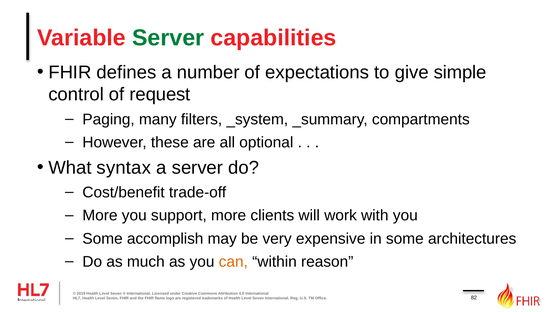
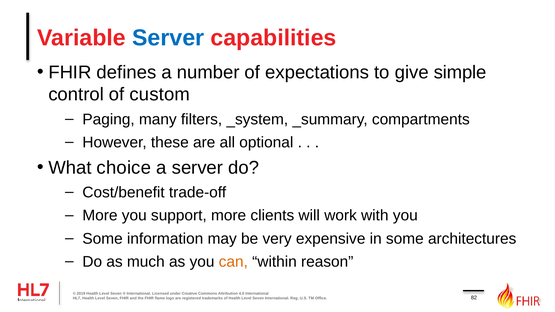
Server colour: green -> blue (168, 38)
request: request -> custom (160, 95)
syntax: syntax -> choice (124, 168)
accomplish: accomplish -> information (165, 239)
